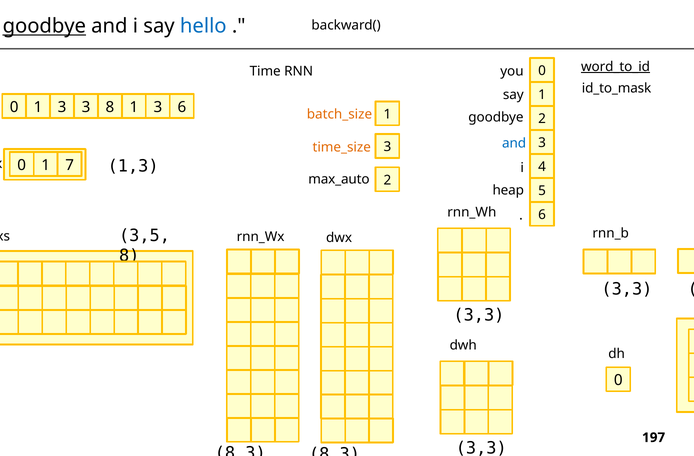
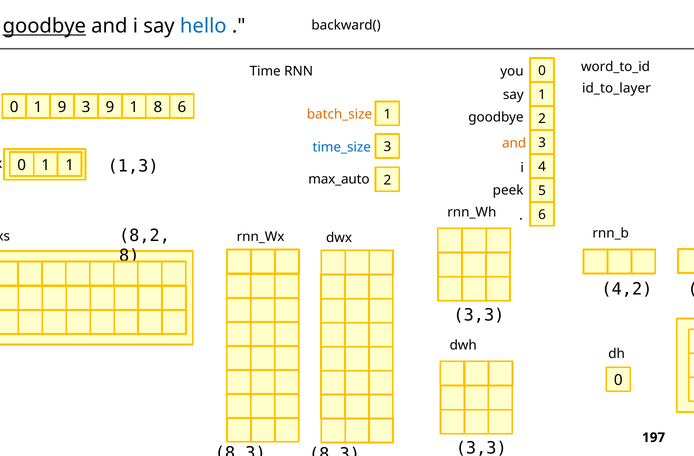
word_to_id underline: present -> none (616, 67)
id_to_mask: id_to_mask -> id_to_layer (616, 88)
0 1 3: 3 -> 9 (62, 107)
3 8: 8 -> 9 (110, 107)
3: 3 -> 8 (158, 107)
and colour: blue -> orange (514, 143)
time_size colour: orange -> blue (342, 147)
1 7: 7 -> 1 (70, 165)
heap: heap -> peek (508, 190)
3,5: 3,5 -> 8,2 (144, 236)
3,3: 3,3 -> 4,2 (627, 289)
